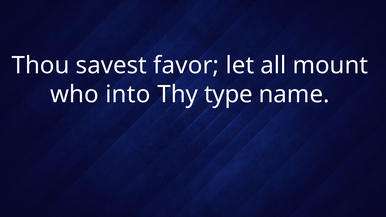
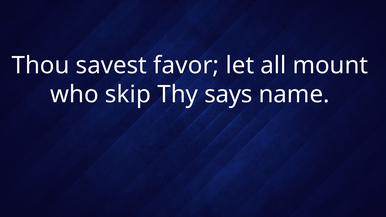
into: into -> skip (128, 95)
type: type -> says (228, 95)
